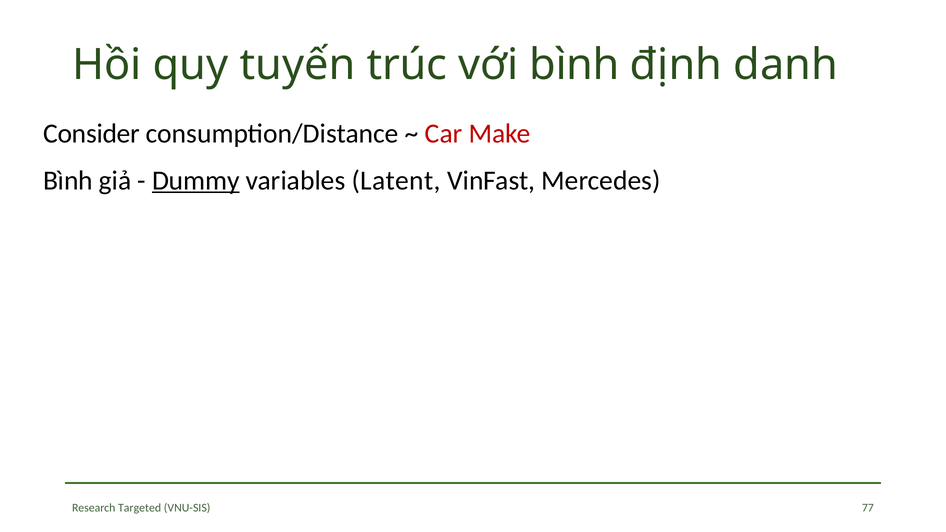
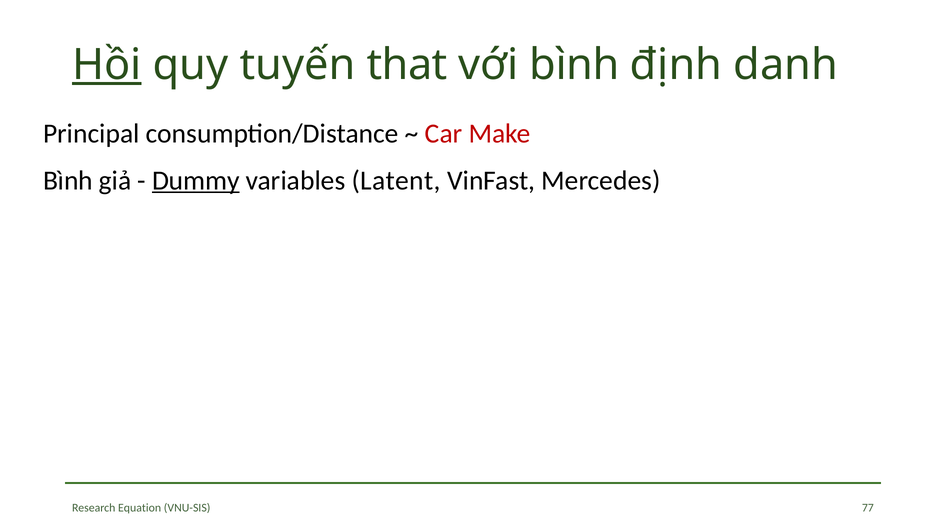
Hồi underline: none -> present (107, 65)
trúc: trúc -> that (407, 65)
Consider: Consider -> Principal (91, 134)
Targeted: Targeted -> Equation (140, 508)
